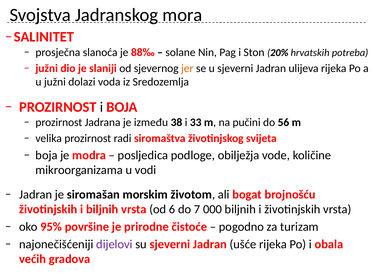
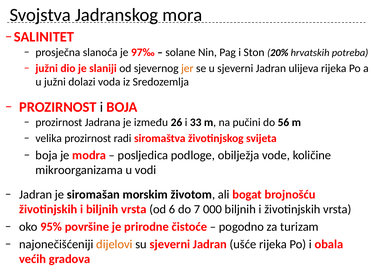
88‰: 88‰ -> 97‰ (143, 52)
38: 38 -> 26 (176, 122)
dijelovi colour: purple -> orange (114, 244)
